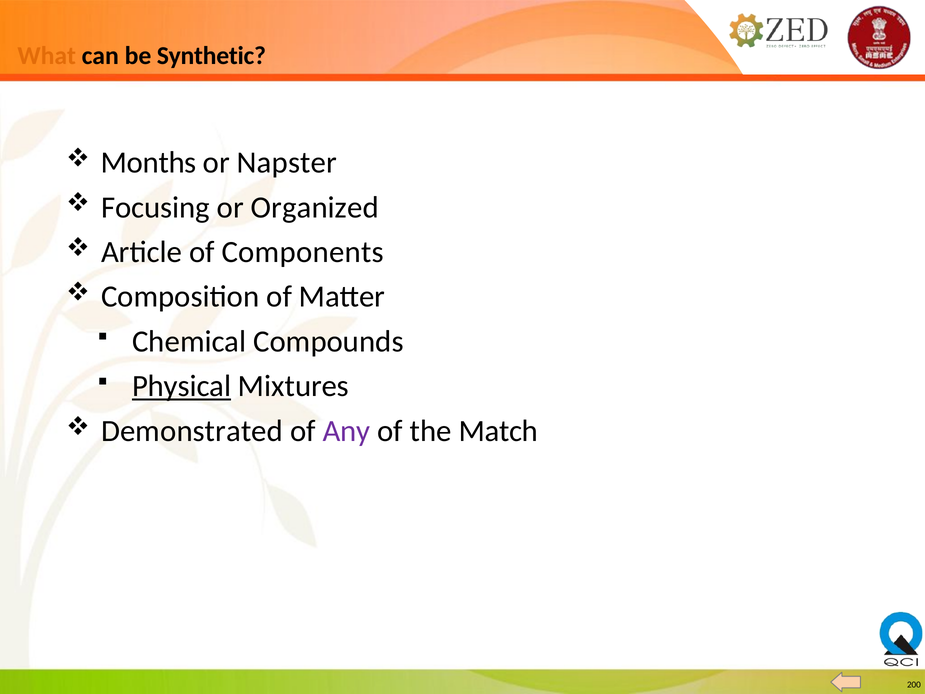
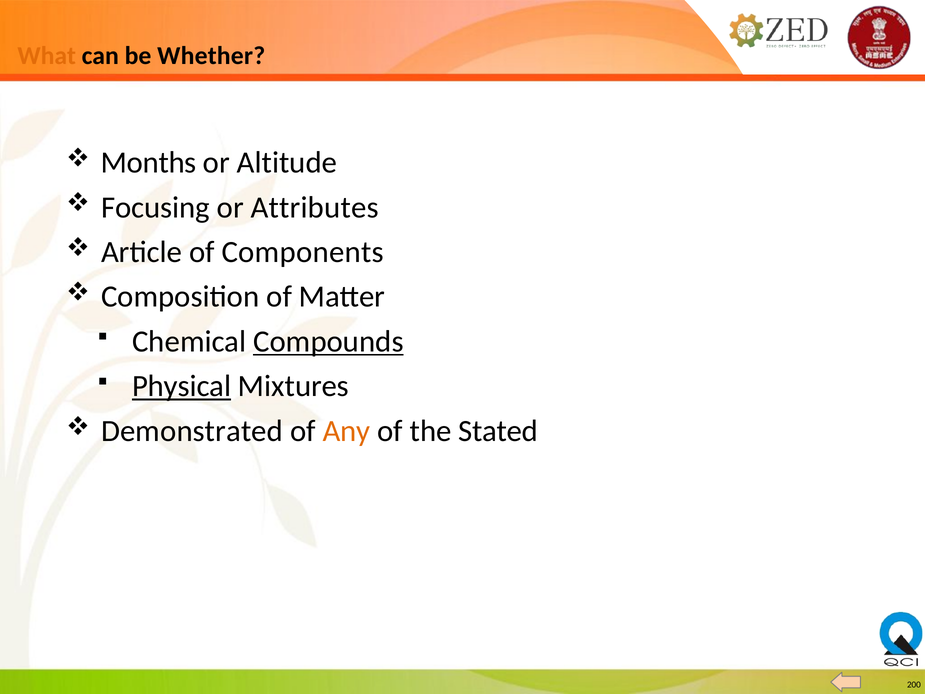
Synthetic: Synthetic -> Whether (211, 56)
Napster: Napster -> Altitude (287, 163)
Organized: Organized -> Attributes (315, 207)
Compounds underline: none -> present (328, 341)
Any colour: purple -> orange (347, 431)
Match: Match -> Stated (498, 431)
